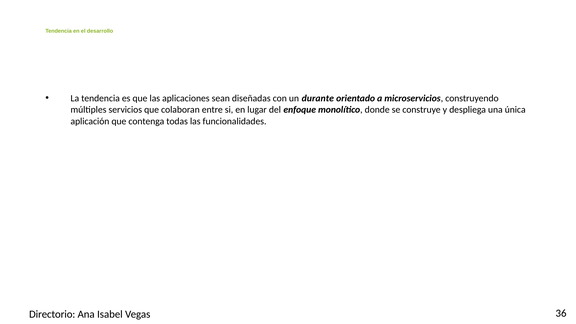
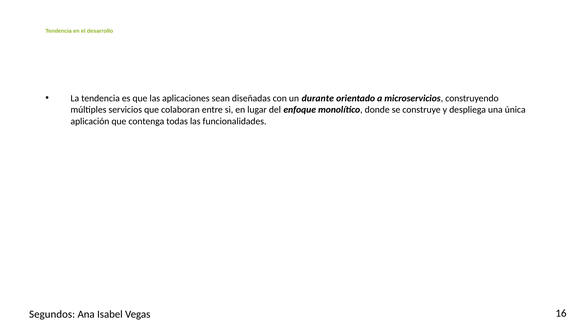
Directorio: Directorio -> Segundos (52, 314)
36: 36 -> 16 (561, 313)
